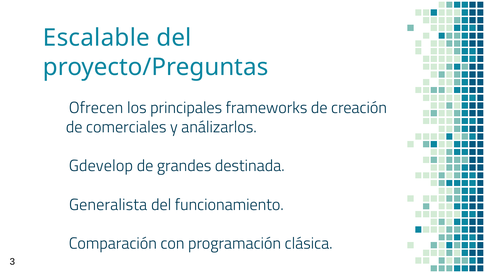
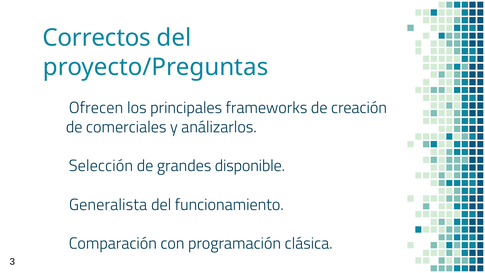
Escalable: Escalable -> Correctos (97, 38)
Gdevelop: Gdevelop -> Selección (101, 166)
destinada: destinada -> disponible (250, 166)
